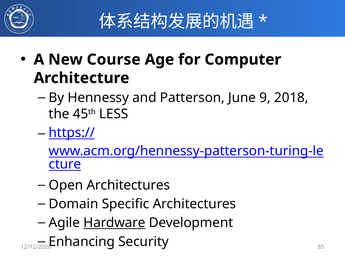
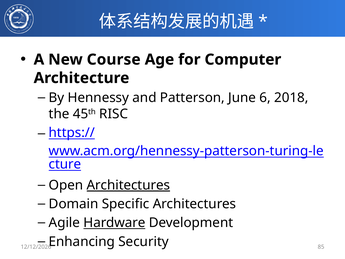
9: 9 -> 6 (265, 98)
LESS: LESS -> RISC (114, 114)
Architectures underline: none -> present (128, 185)
